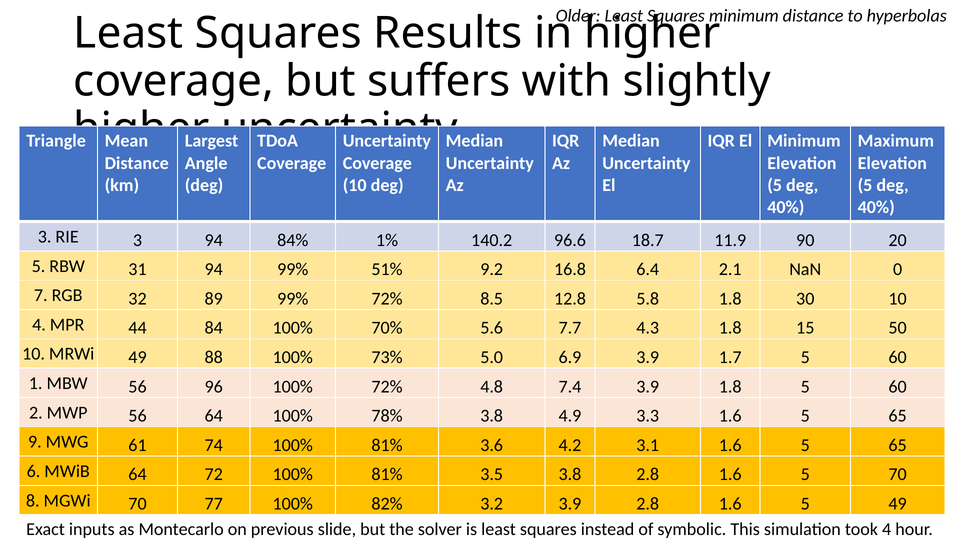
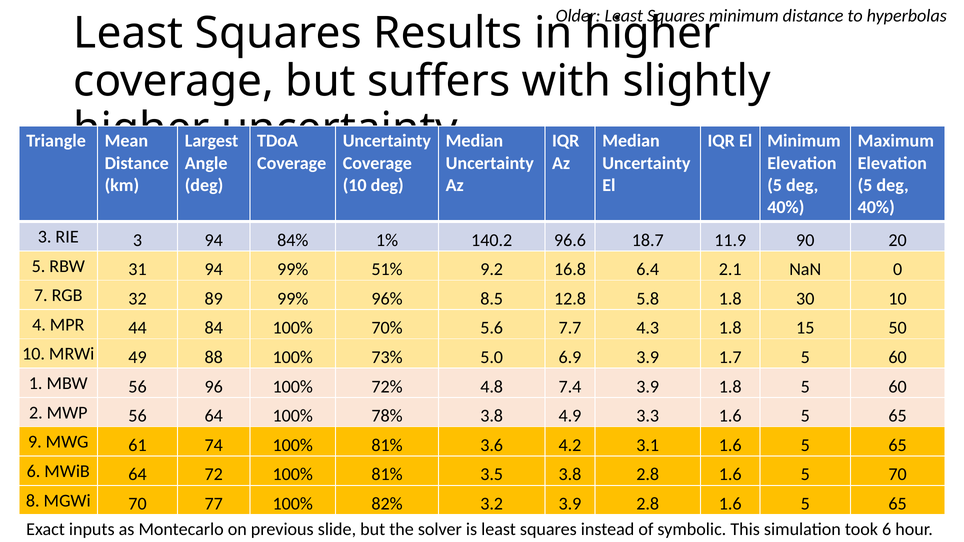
99% 72%: 72% -> 96% (387, 299)
2.8 1.6 5 49: 49 -> 65 (898, 504)
took 4: 4 -> 6 (887, 530)
